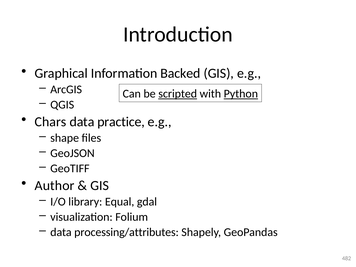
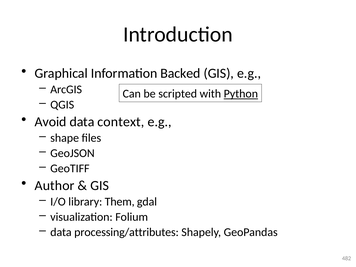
scripted underline: present -> none (178, 94)
Chars: Chars -> Avoid (51, 122)
practice: practice -> context (121, 122)
Equal: Equal -> Them (120, 202)
